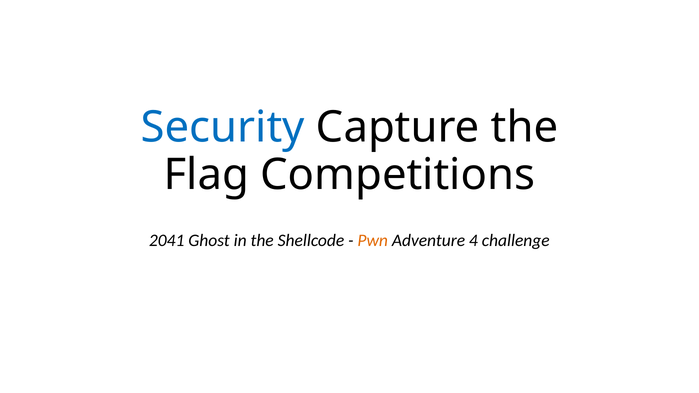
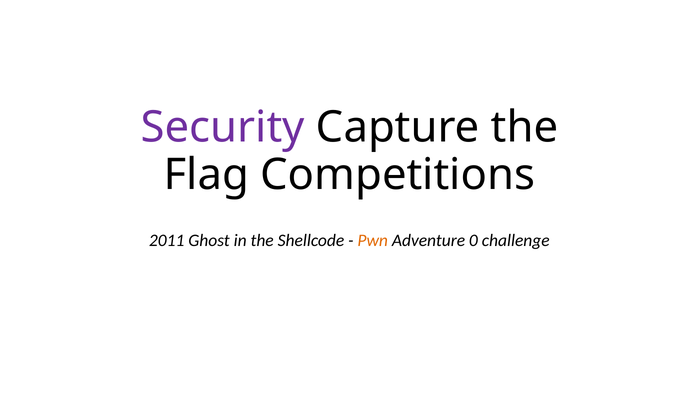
Security colour: blue -> purple (223, 128)
2041: 2041 -> 2011 (167, 241)
4: 4 -> 0 (473, 241)
